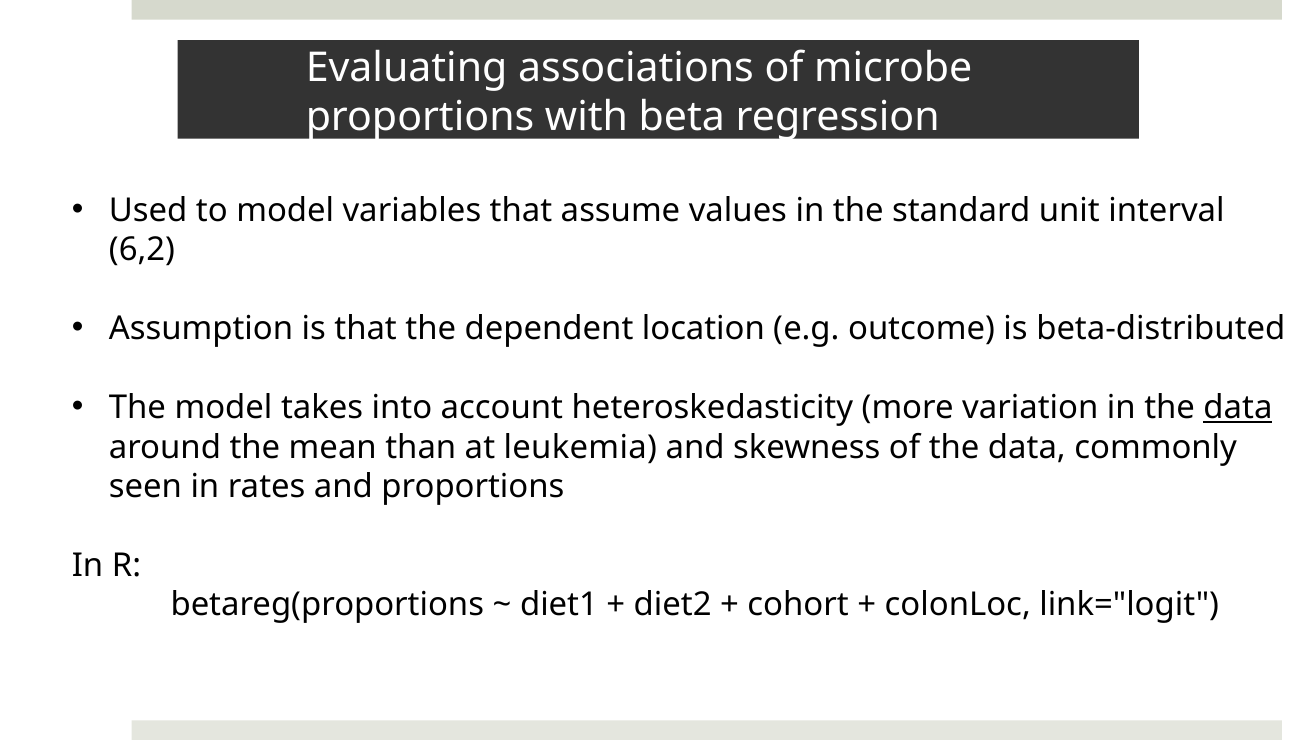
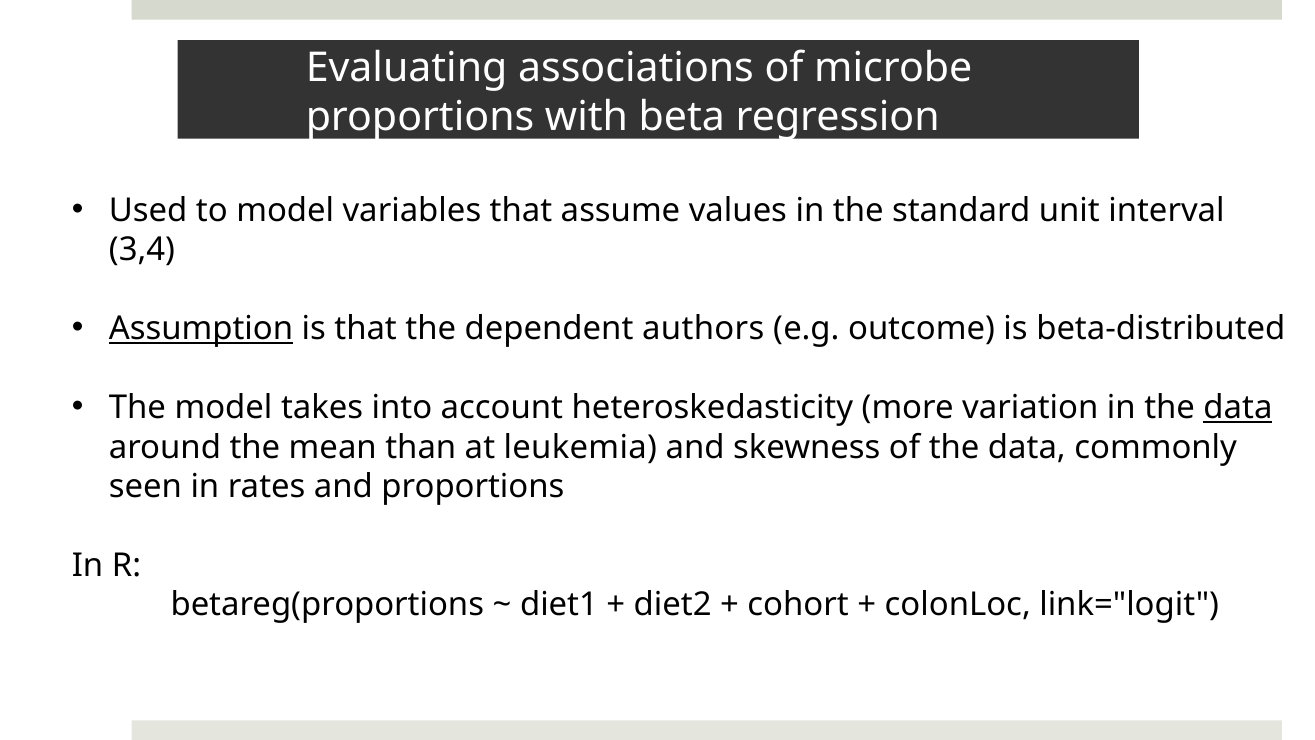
6,2: 6,2 -> 3,4 (142, 250)
Assumption underline: none -> present (201, 329)
location: location -> authors (703, 329)
